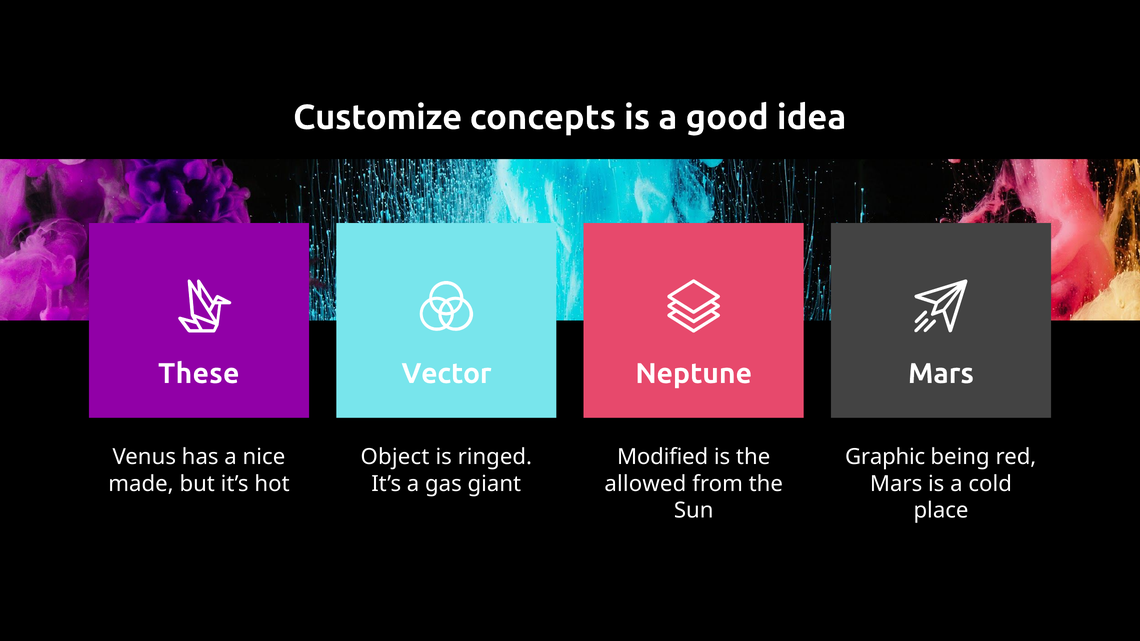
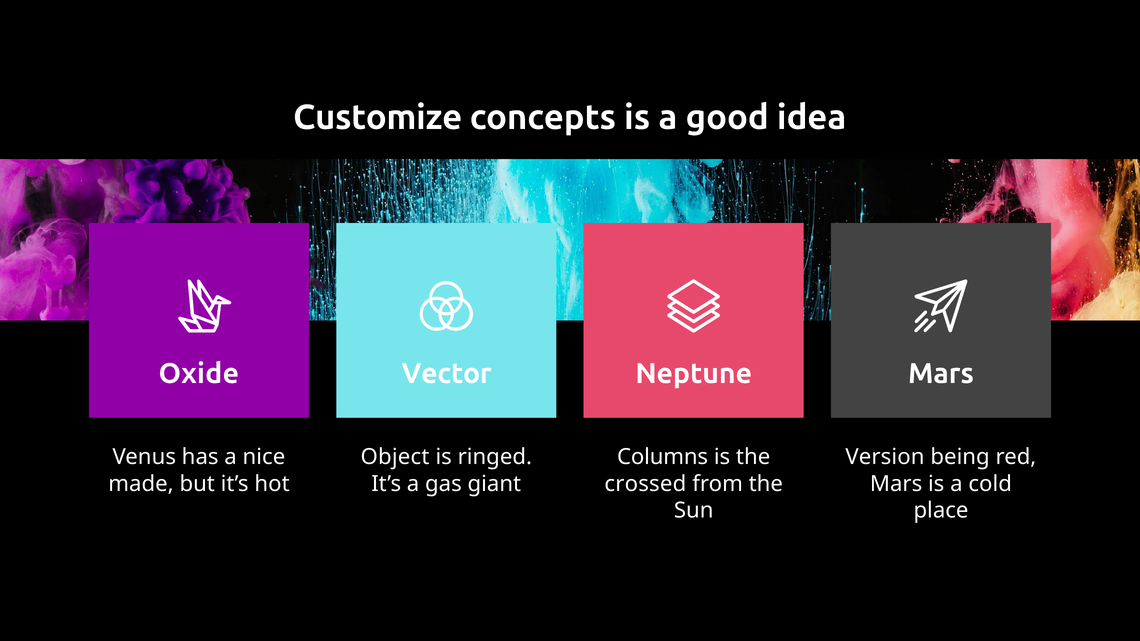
These: These -> Oxide (199, 374)
Modified: Modified -> Columns (663, 457)
Graphic: Graphic -> Version (885, 457)
allowed: allowed -> crossed (645, 484)
